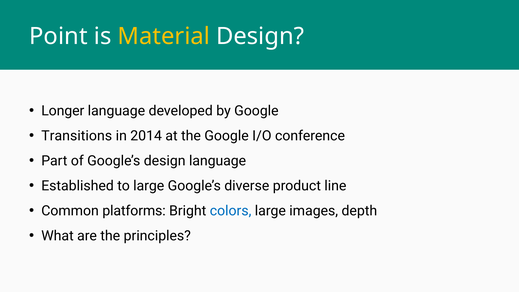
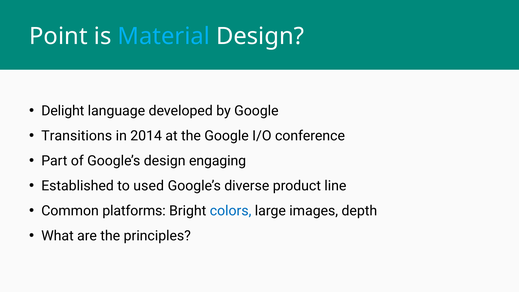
Material colour: yellow -> light blue (164, 36)
Longer: Longer -> Delight (63, 111)
design language: language -> engaging (218, 161)
to large: large -> used (149, 186)
